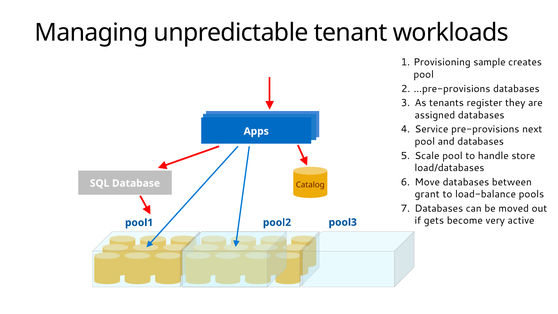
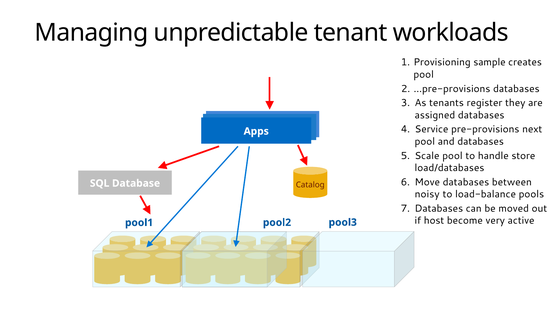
grant: grant -> noisy (427, 194)
gets: gets -> host (434, 220)
